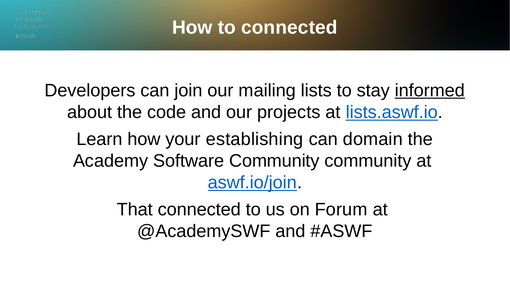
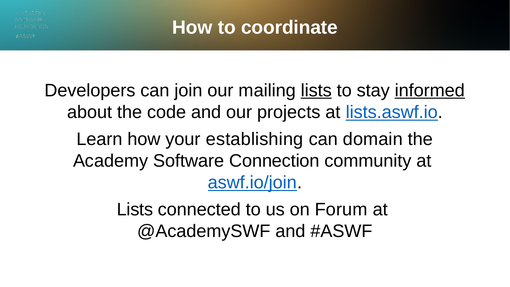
to connected: connected -> coordinate (289, 27)
lists underline: none -> present (316, 90)
Software Community: Community -> Connection (274, 161)
That: That -> Lists (135, 209)
